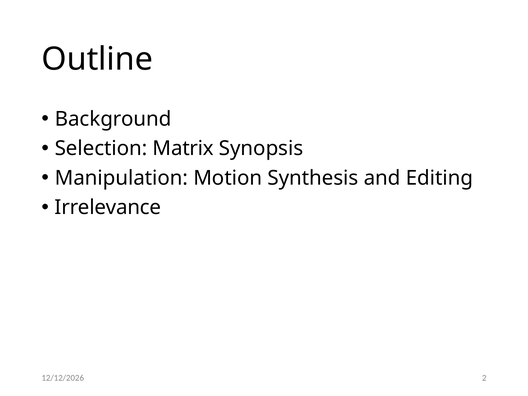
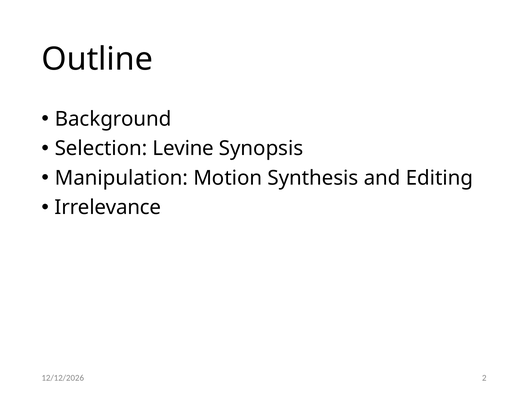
Matrix: Matrix -> Levine (183, 148)
